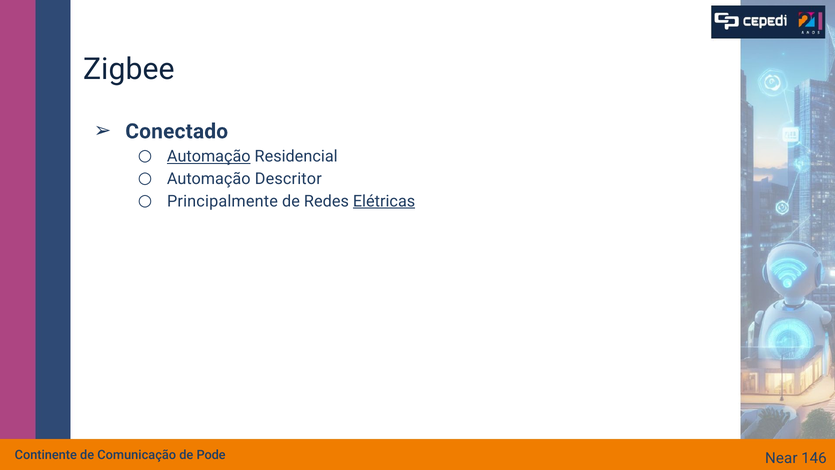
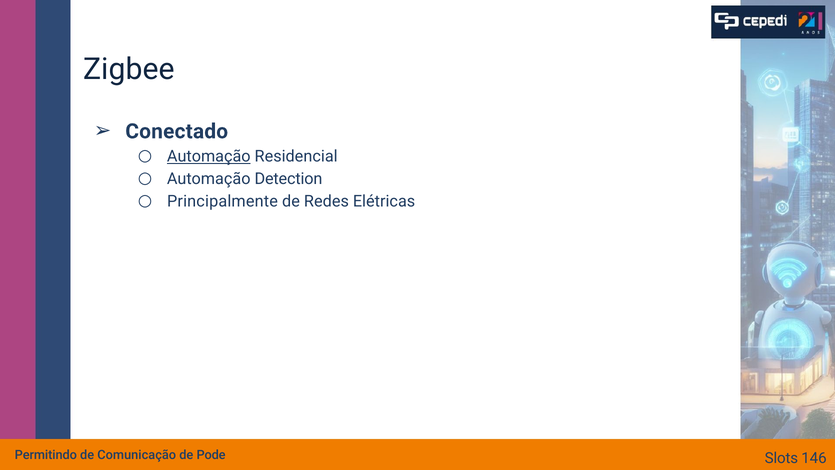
Descritor: Descritor -> Detection (288, 179)
Elétricas underline: present -> none (384, 201)
Continente: Continente -> Permitindo (46, 455)
Near: Near -> Slots (781, 458)
